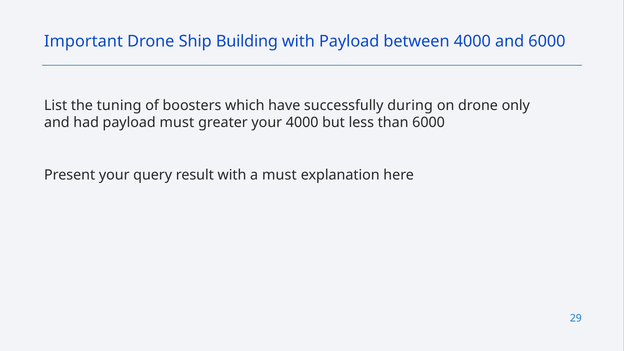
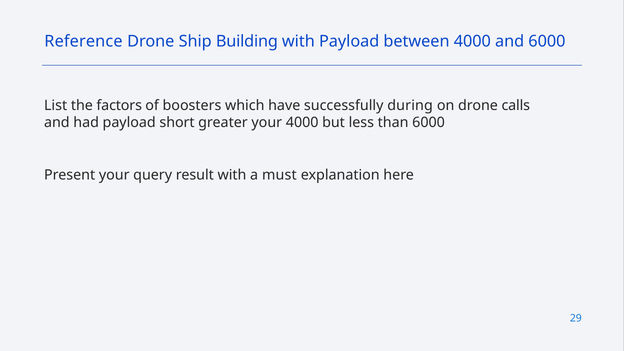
Important: Important -> Reference (83, 42)
tuning: tuning -> factors (119, 105)
only: only -> calls (516, 105)
payload must: must -> short (177, 122)
